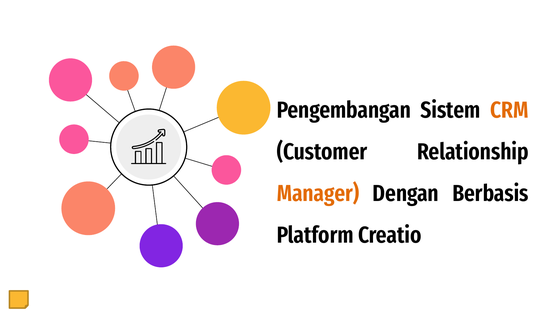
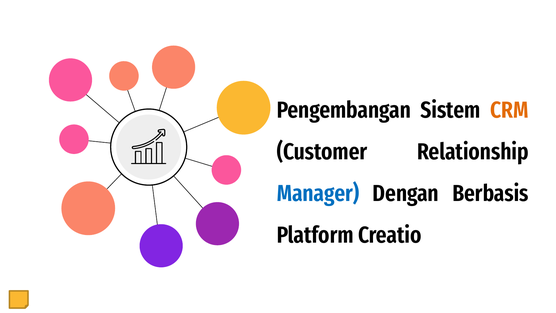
Manager colour: orange -> blue (318, 193)
